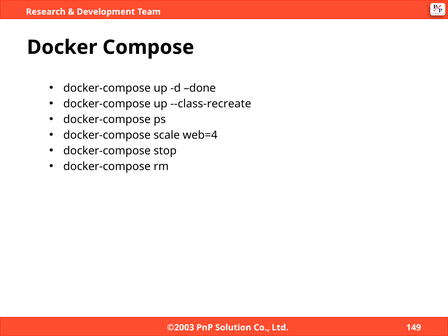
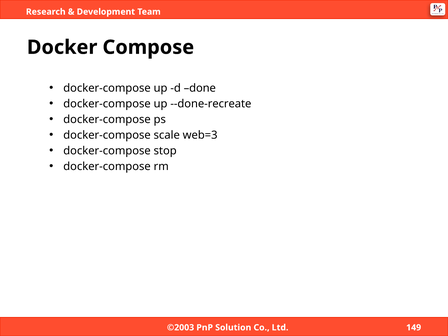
--class-recreate: --class-recreate -> --done-recreate (211, 104)
web=4: web=4 -> web=3 (200, 135)
